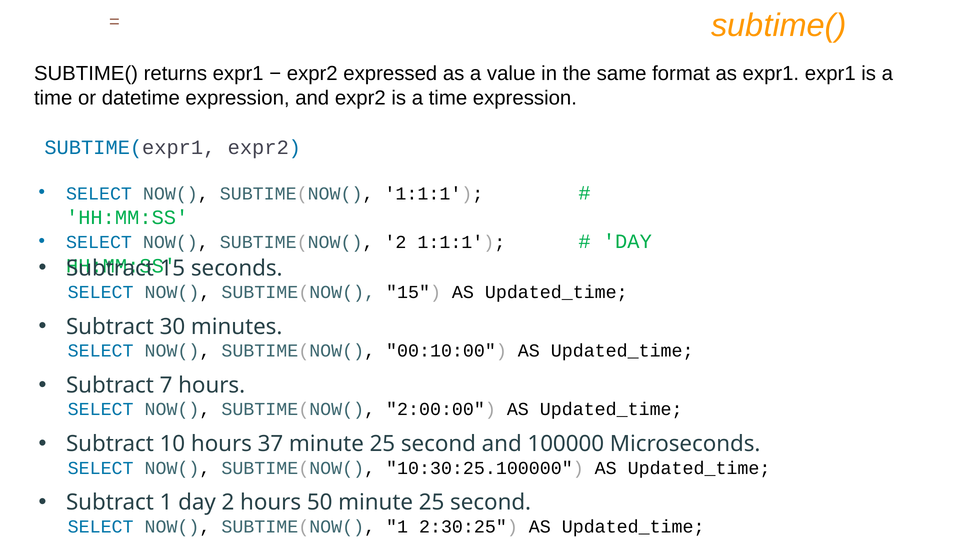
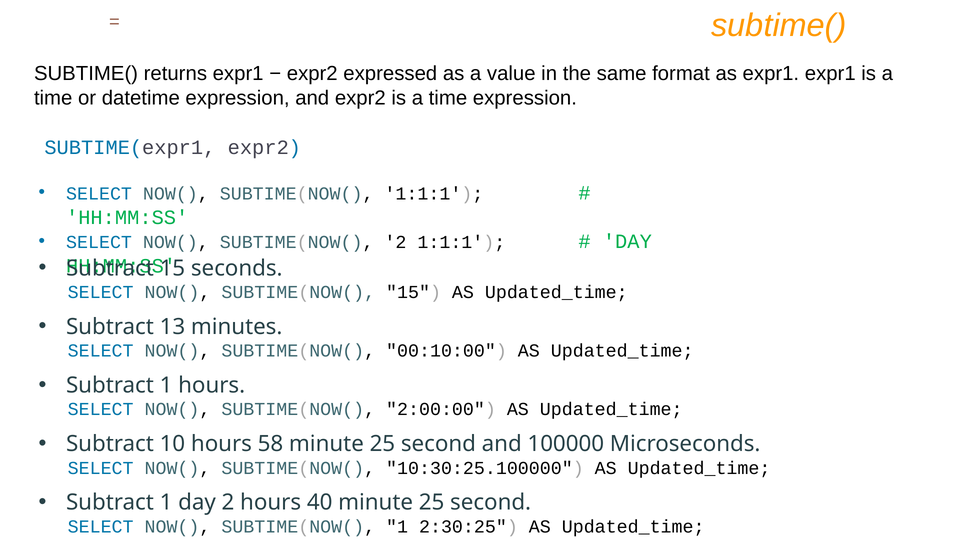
30: 30 -> 13 (172, 327)
7: 7 -> 1 (166, 385)
37: 37 -> 58 (270, 444)
50: 50 -> 40 (320, 502)
